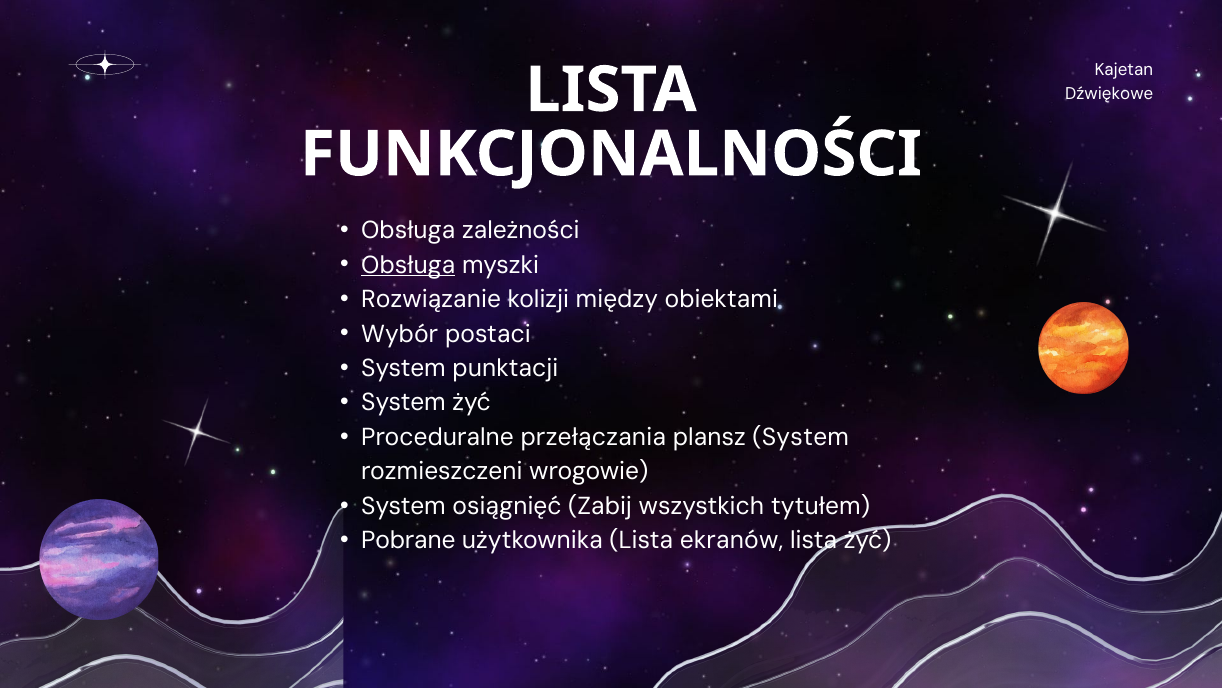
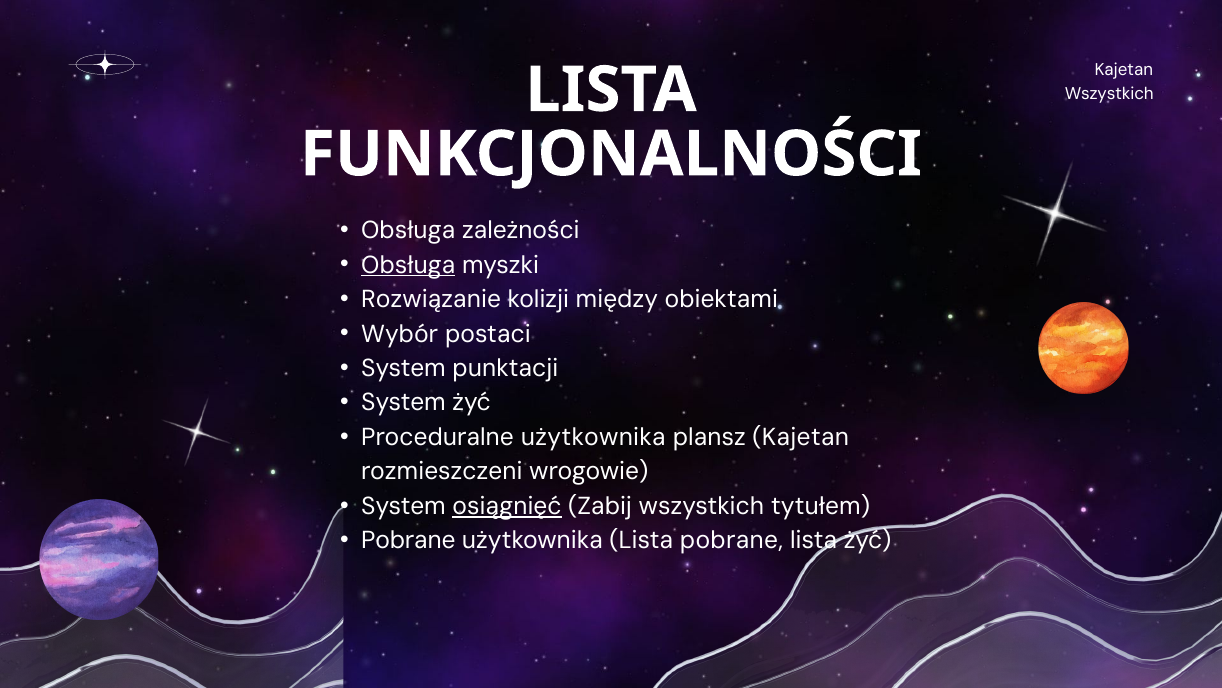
Dźwiękowe: Dźwiękowe -> Wszystkich (1109, 94)
Proceduralne przełączania: przełączania -> użytkownika (593, 437)
plansz System: System -> Kajetan (801, 437)
osiągnięć underline: none -> present (507, 506)
Lista ekranów: ekranów -> pobrane (732, 540)
